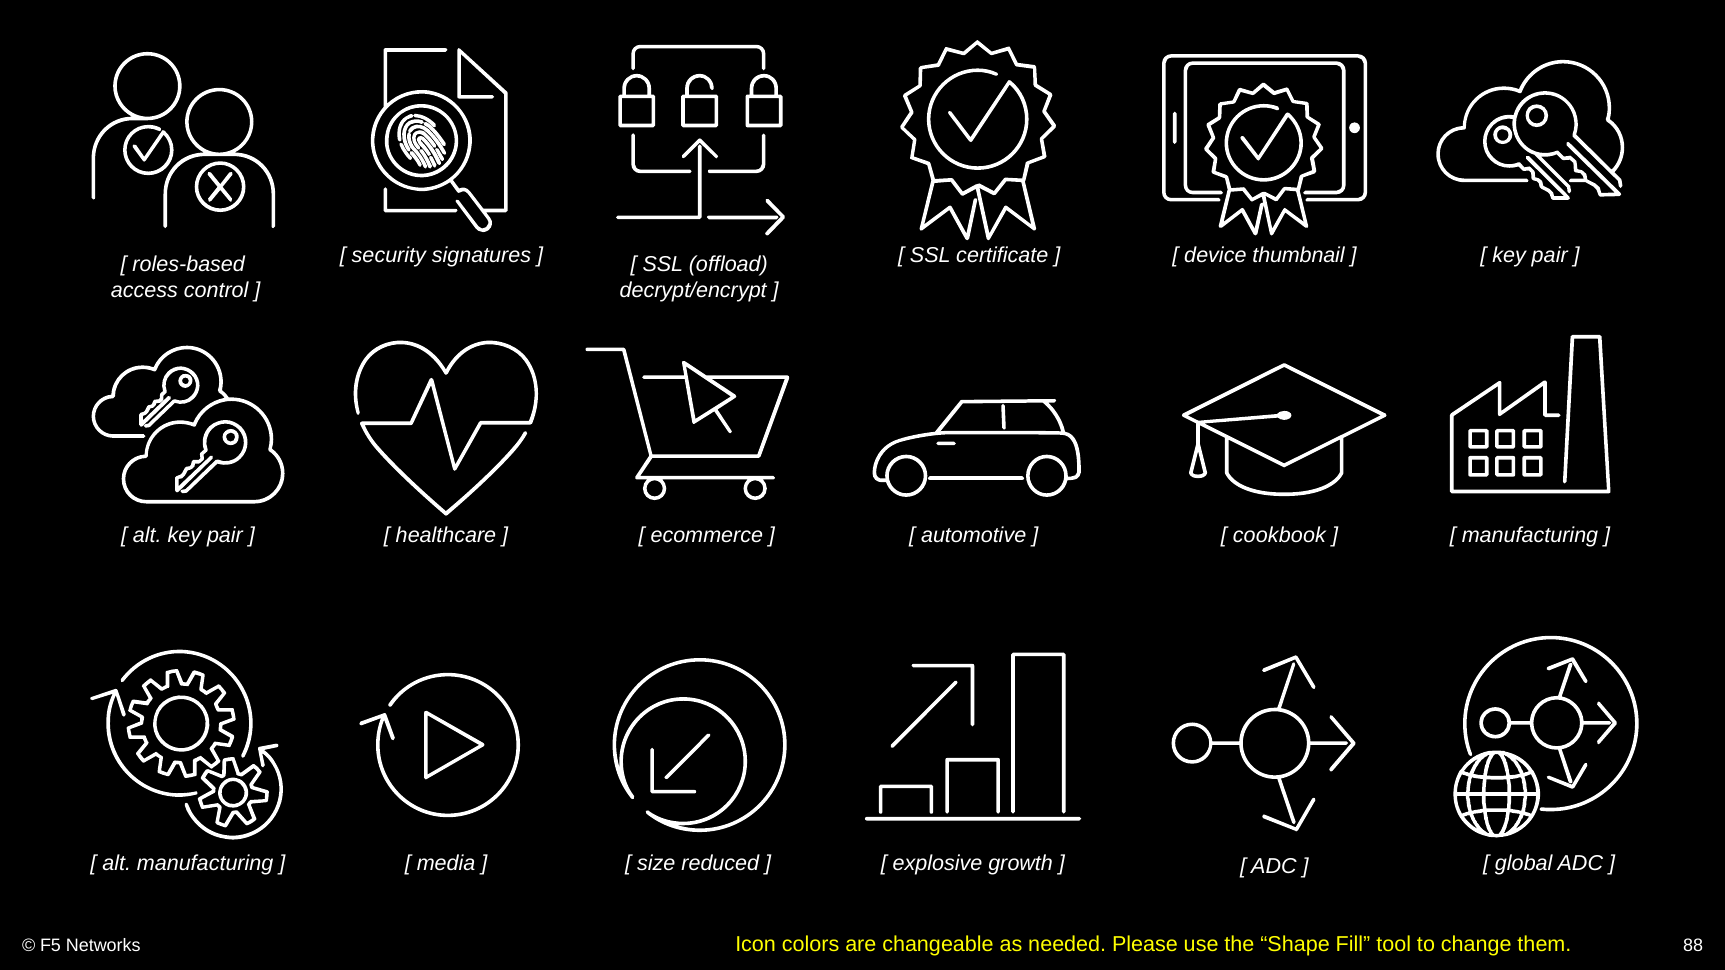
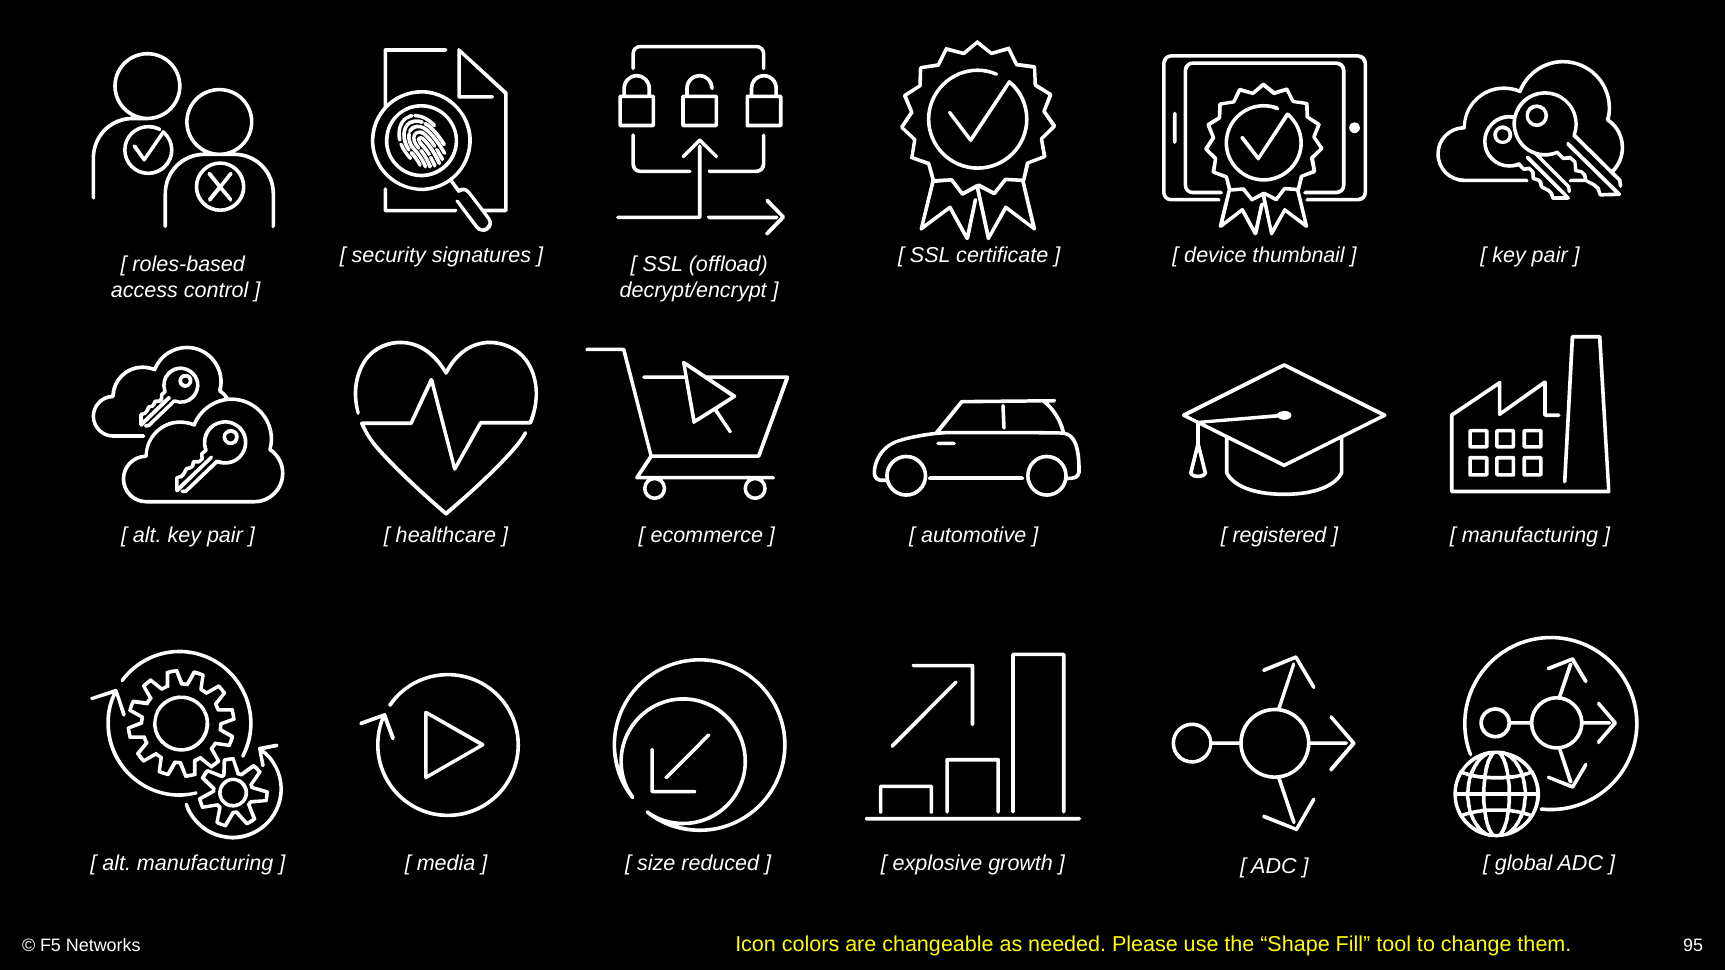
cookbook: cookbook -> registered (1280, 536)
88: 88 -> 95 (1693, 946)
